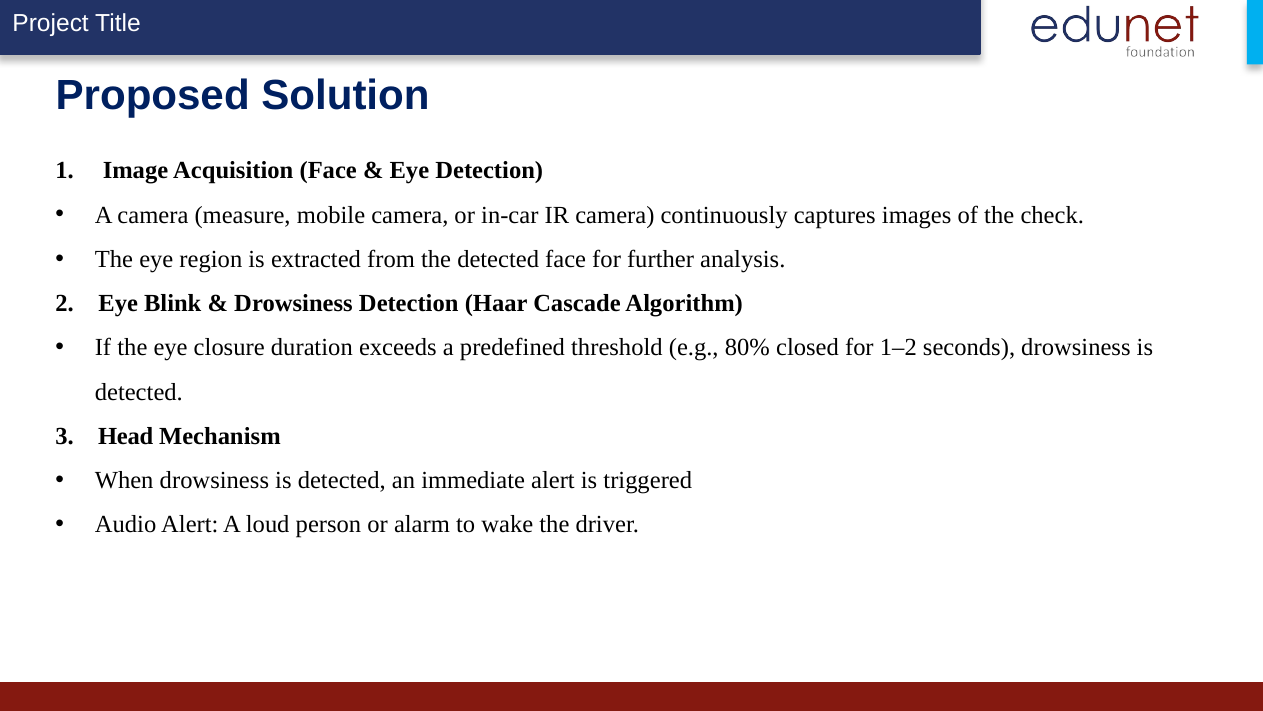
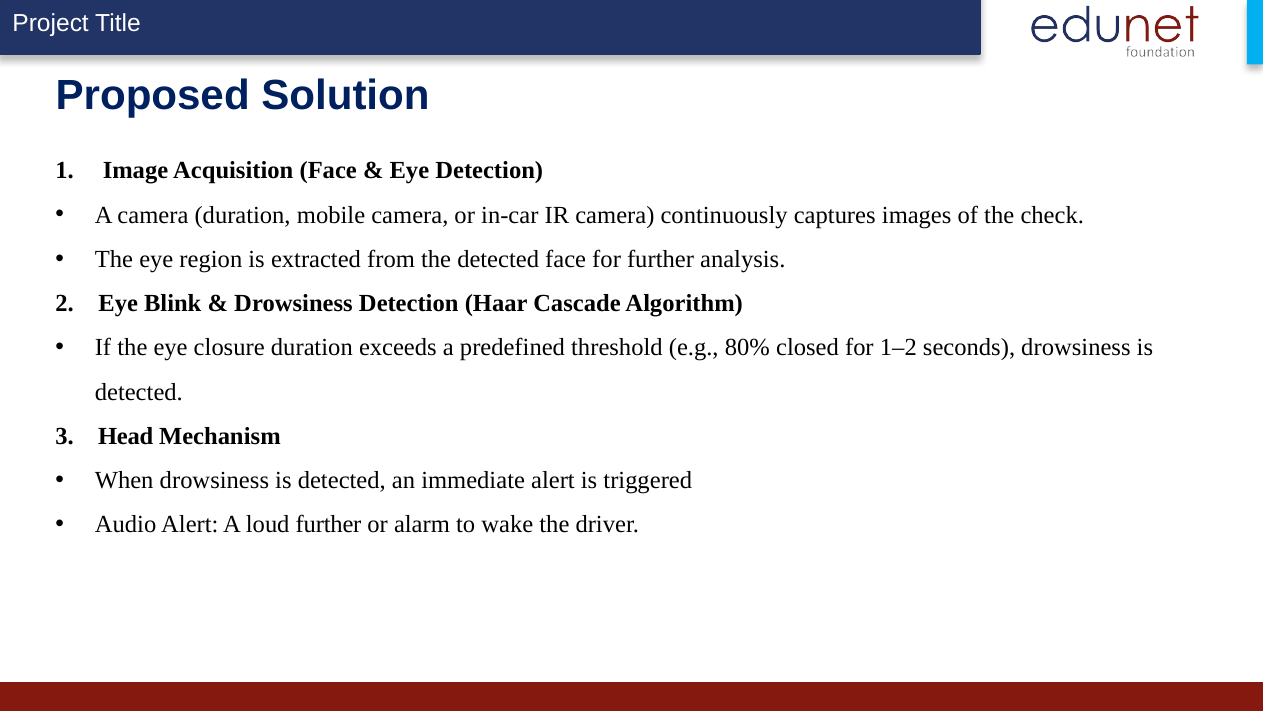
camera measure: measure -> duration (243, 215)
loud person: person -> further (329, 524)
